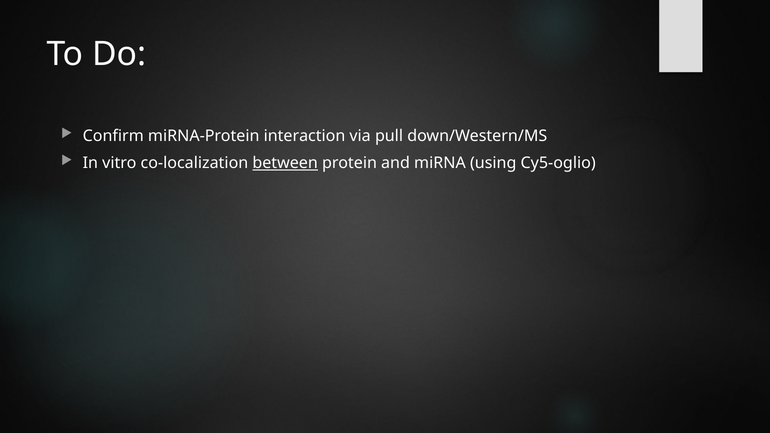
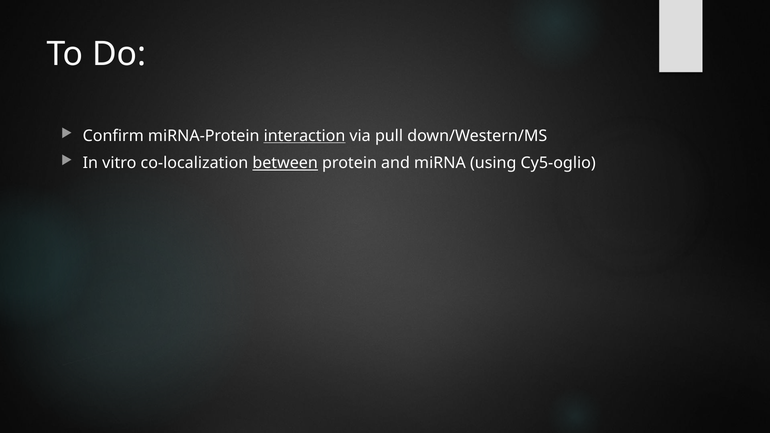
interaction underline: none -> present (305, 136)
